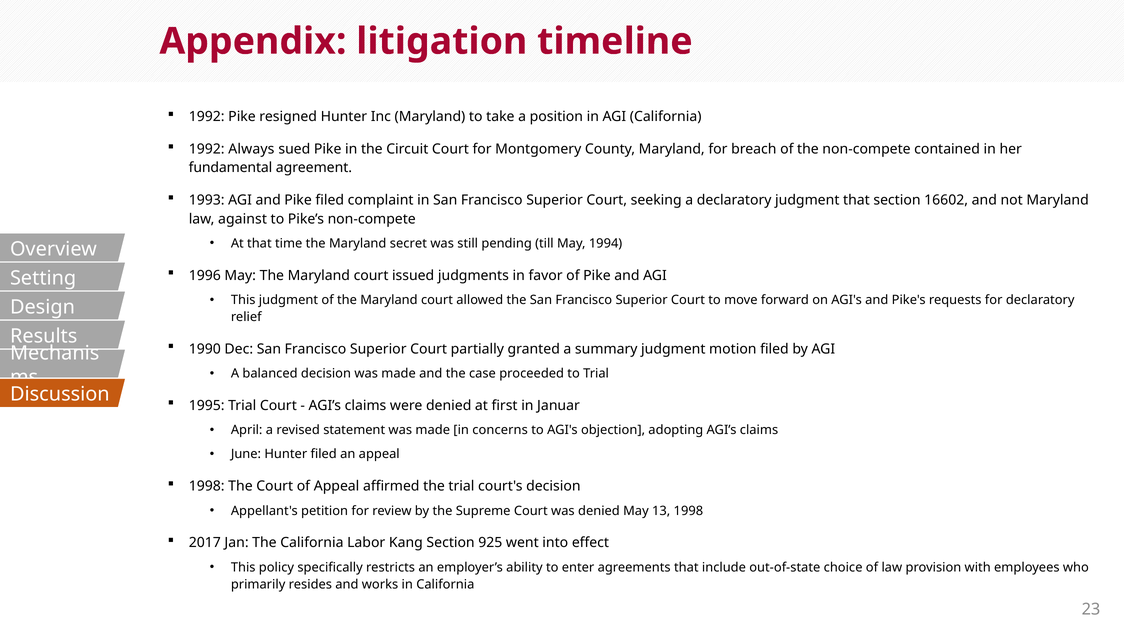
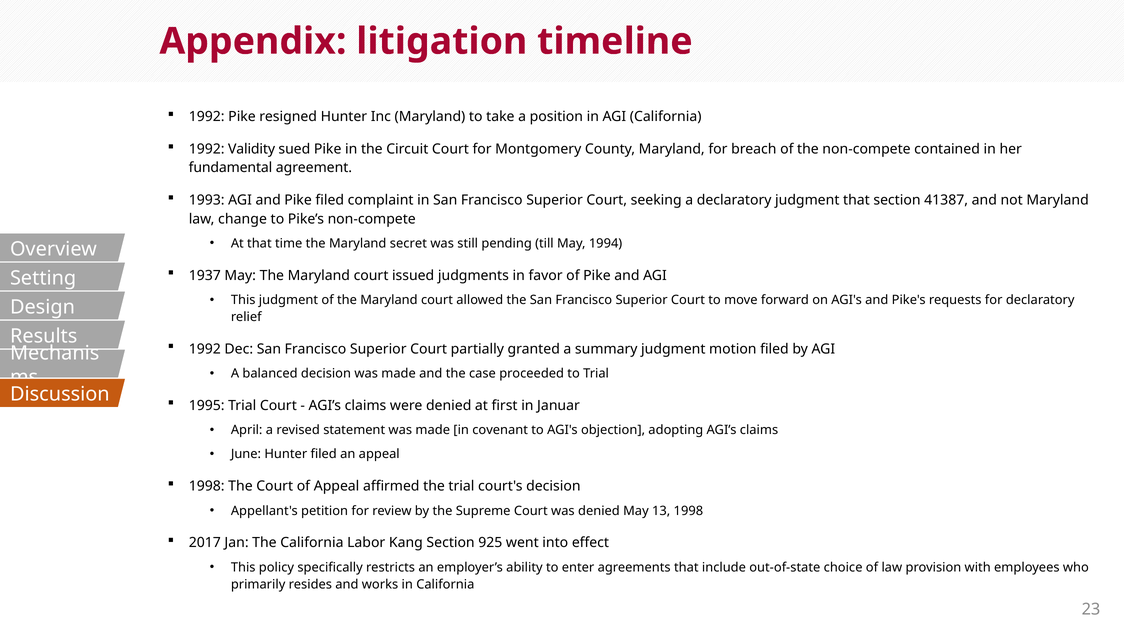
Always: Always -> Validity (252, 149)
16602: 16602 -> 41387 (946, 200)
against: against -> change (243, 219)
1996: 1996 -> 1937 (205, 276)
1990: 1990 -> 1992 (205, 349)
concerns: concerns -> covenant (500, 430)
